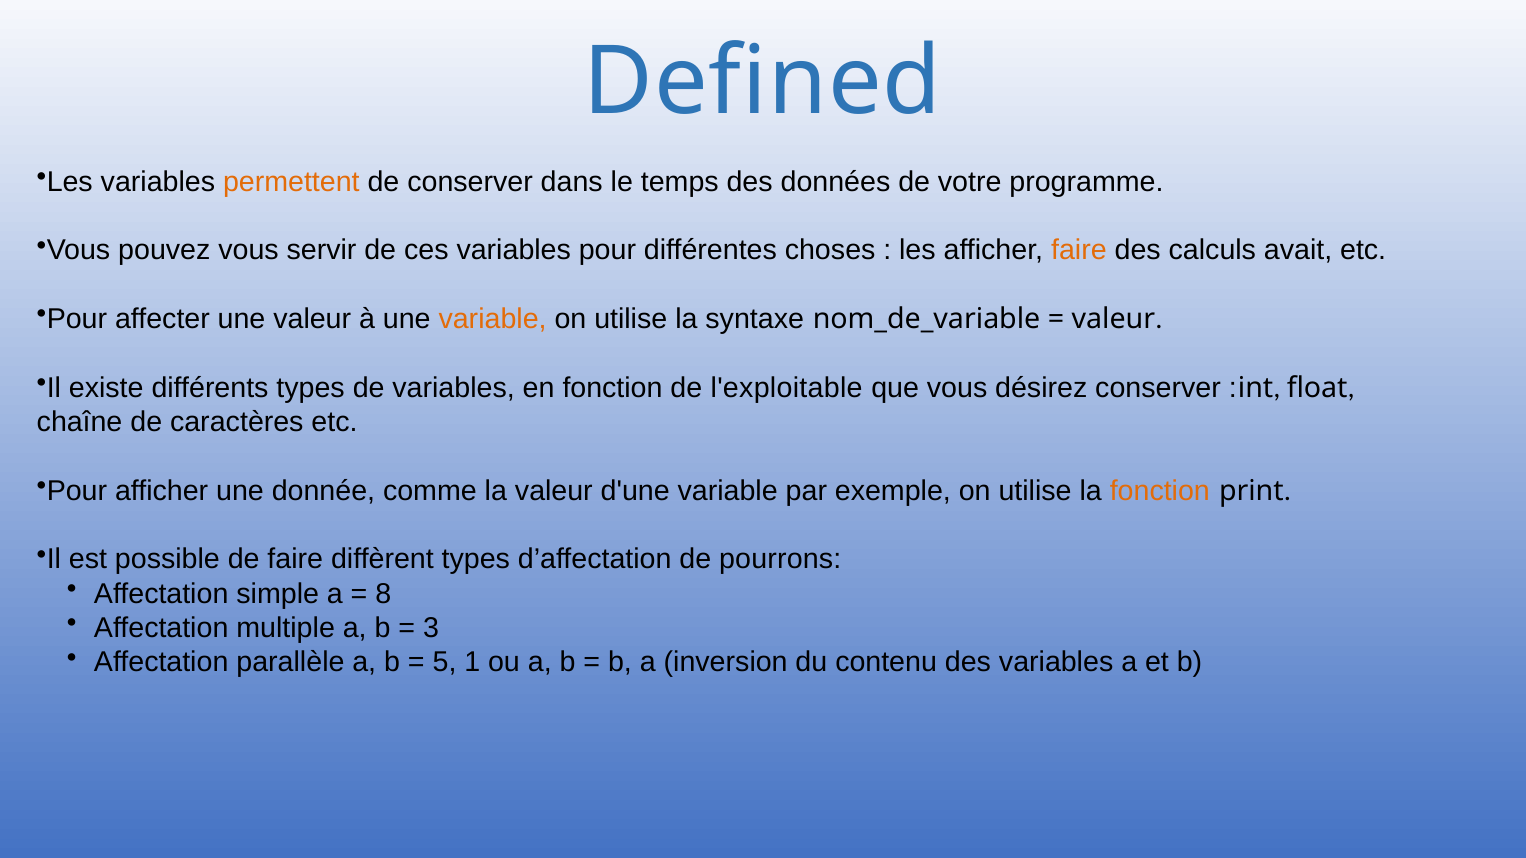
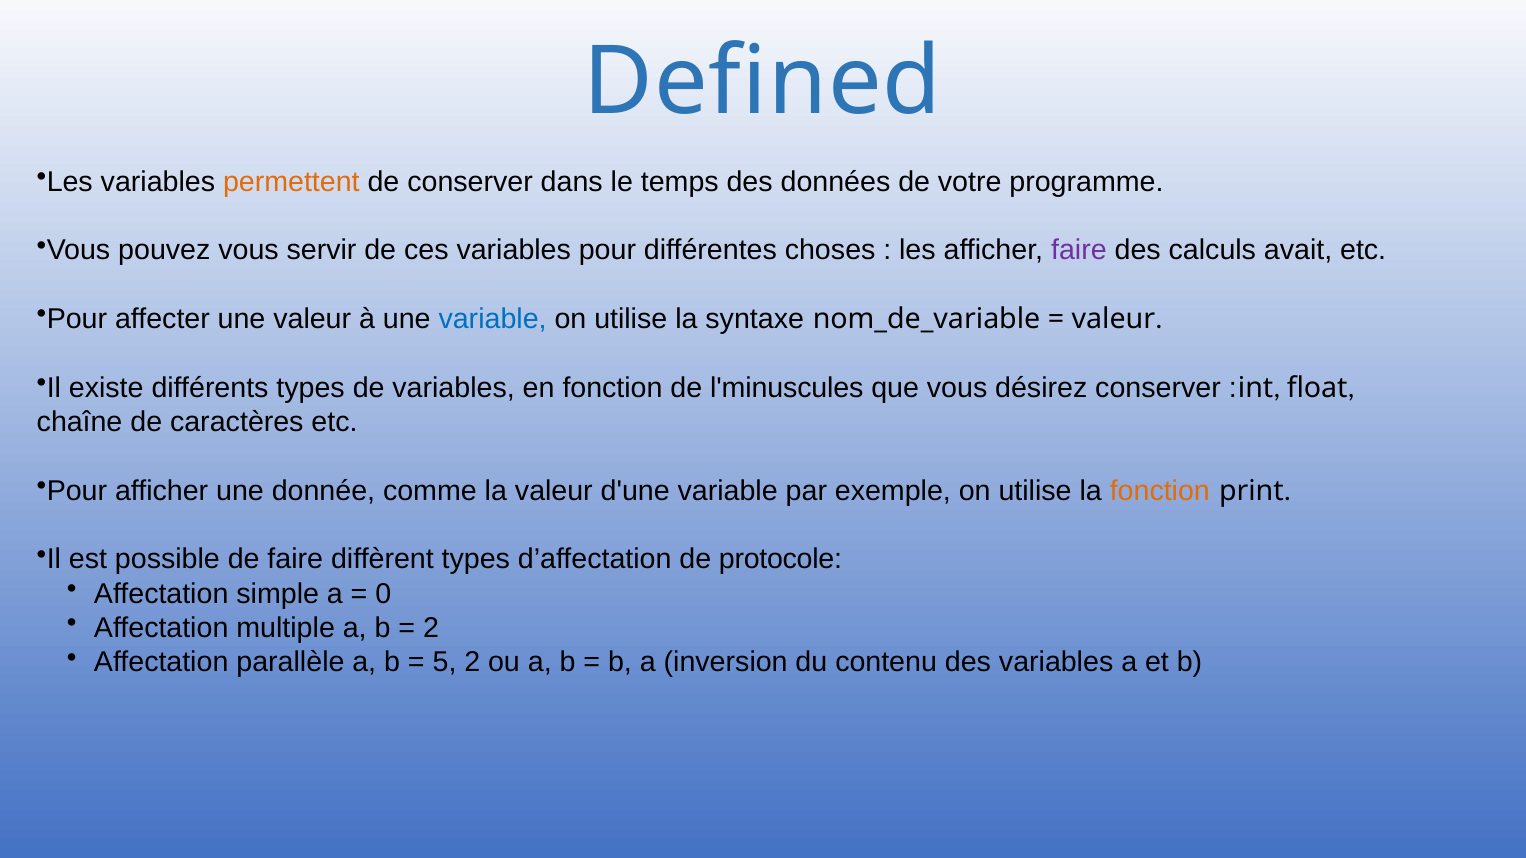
faire colour: orange -> purple (1079, 251)
variable colour: orange -> blue (493, 319)
l'exploitable: l'exploitable -> l'minuscules (787, 388)
pourrons: pourrons -> protocole (780, 560)
8: 8 -> 0 (383, 594)
3: 3 -> 2 (431, 628)
5 1: 1 -> 2 (472, 663)
